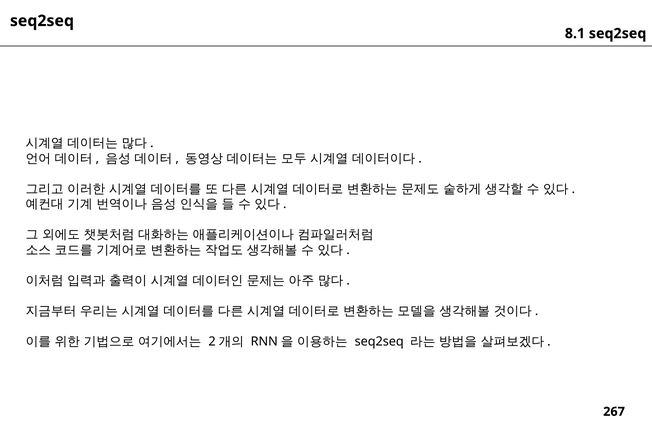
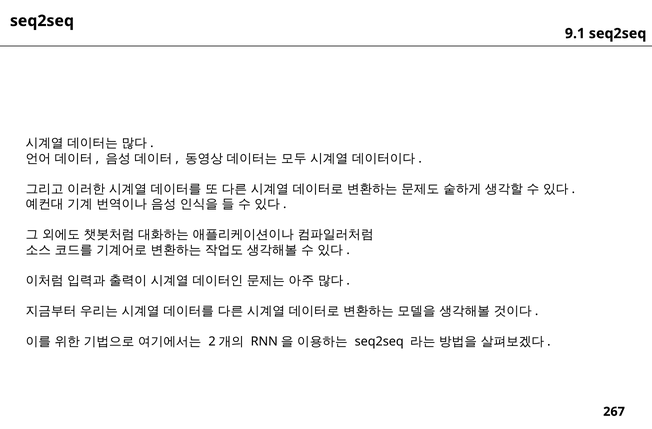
8.1: 8.1 -> 9.1 (575, 33)
